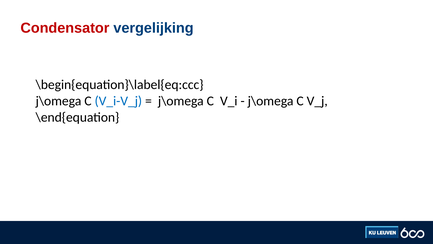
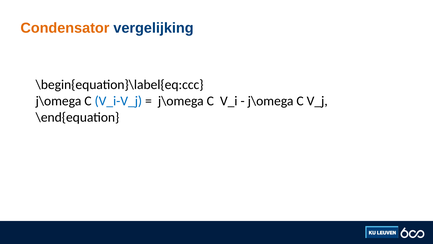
Condensator colour: red -> orange (65, 28)
